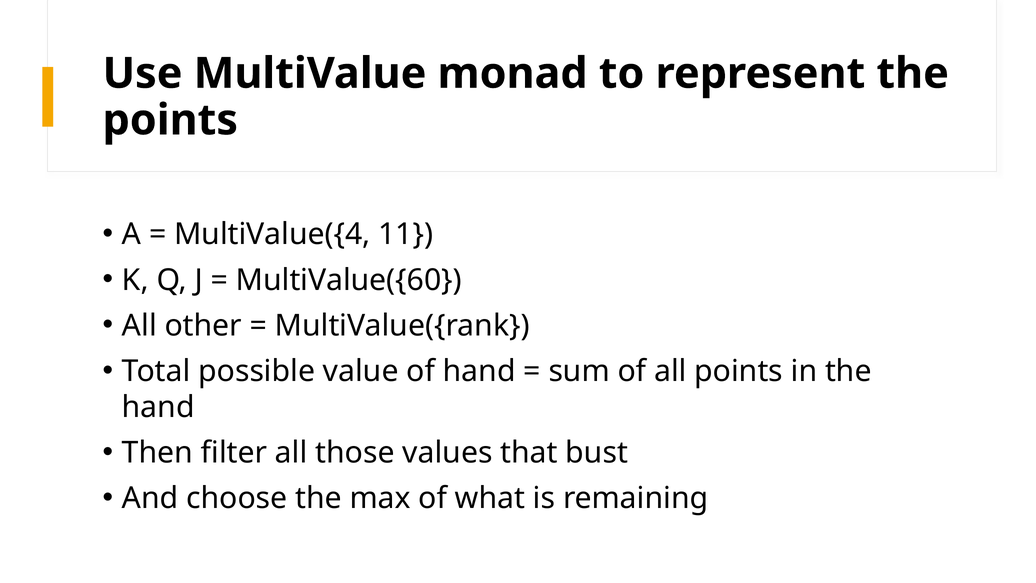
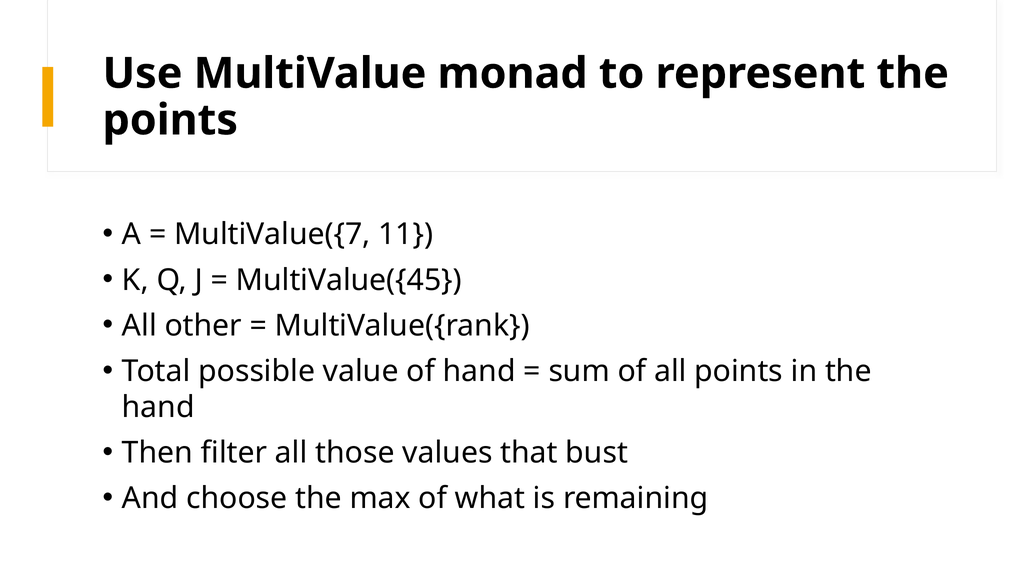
MultiValue({4: MultiValue({4 -> MultiValue({7 (272, 234)
MultiValue({60: MultiValue({60 -> MultiValue({45 (349, 280)
